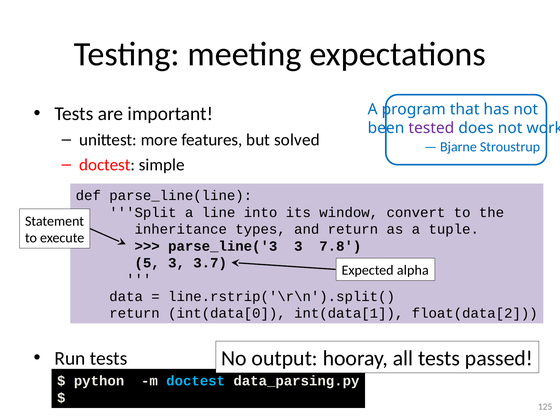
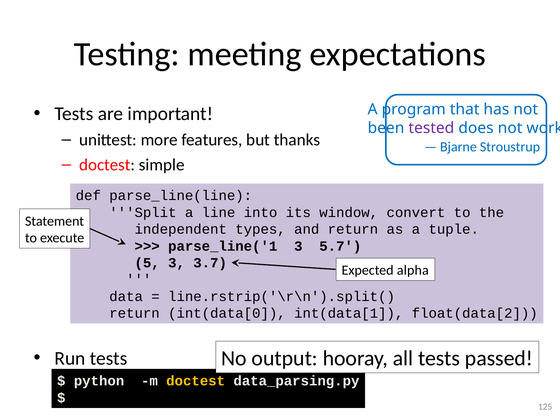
solved: solved -> thanks (297, 140)
inheritance: inheritance -> independent (181, 229)
parse_line('3: parse_line('3 -> parse_line('1 (223, 246)
7.8: 7.8 -> 5.7 (340, 246)
doctest colour: light blue -> yellow (196, 381)
